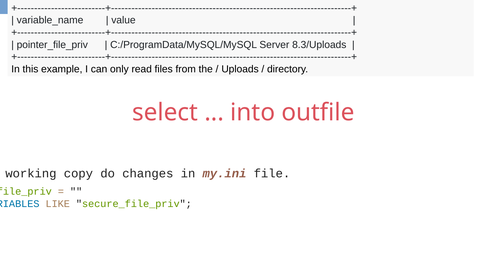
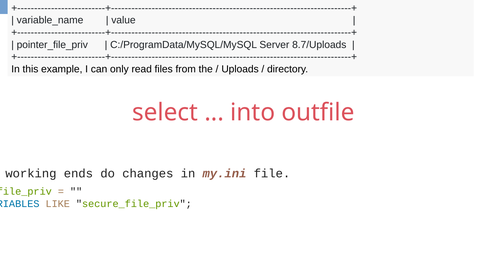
8.3/Uploads: 8.3/Uploads -> 8.7/Uploads (319, 45)
copy: copy -> ends (78, 173)
